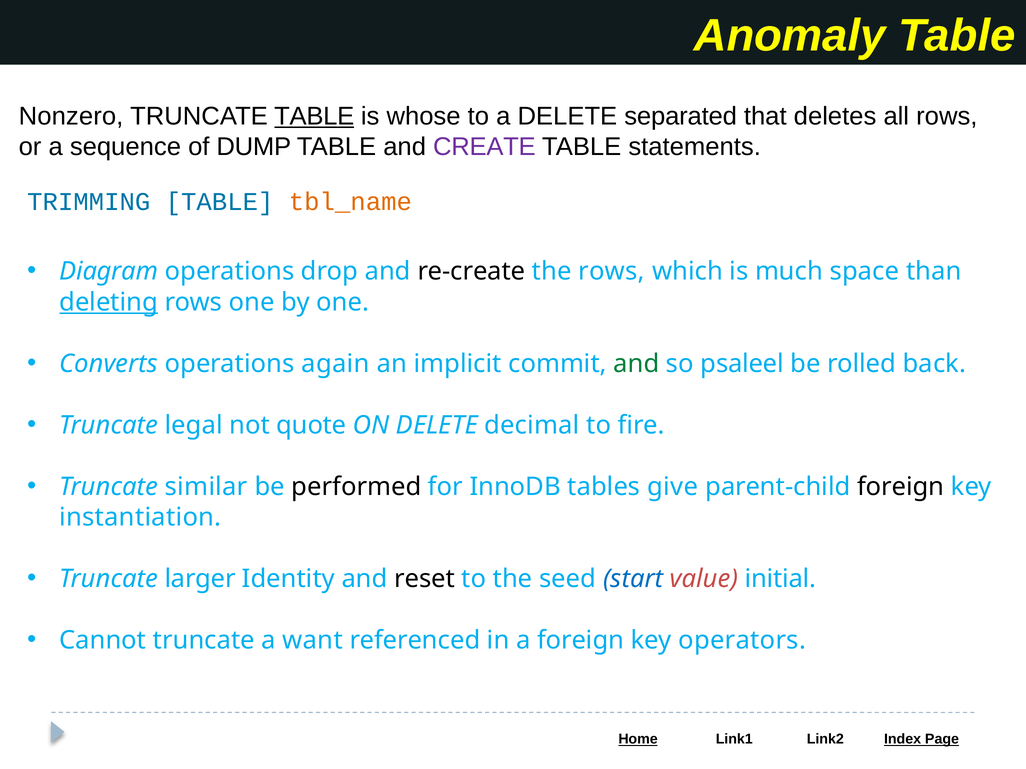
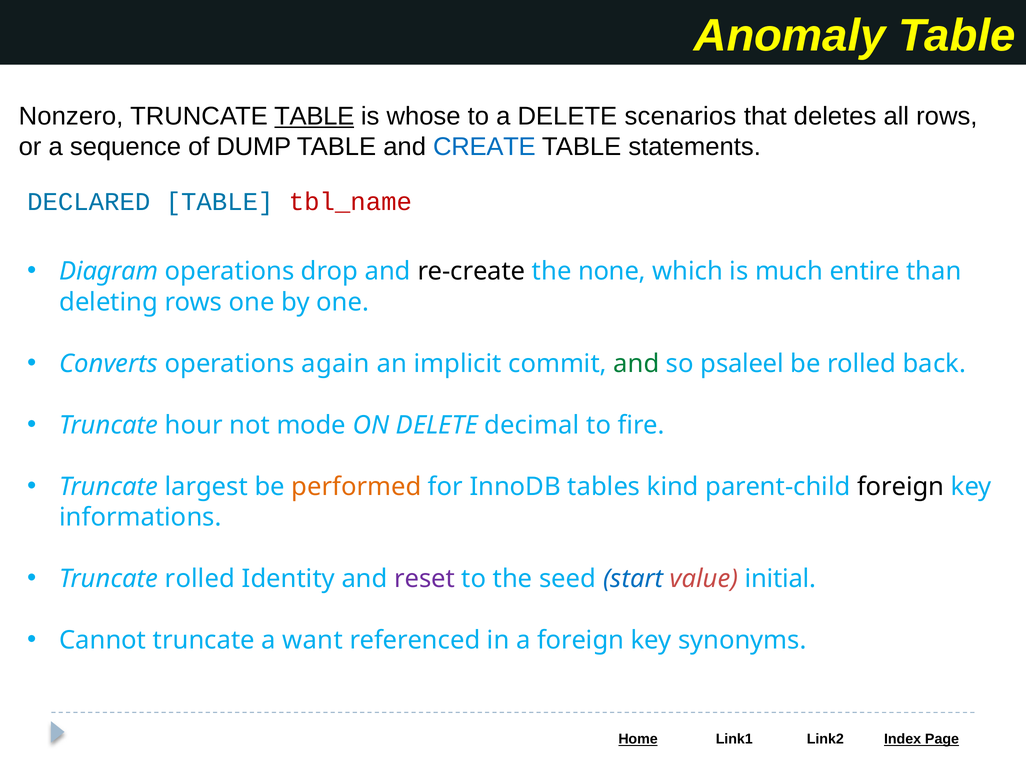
separated: separated -> scenarios (680, 116)
CREATE colour: purple -> blue (484, 147)
TRIMMING: TRIMMING -> DECLARED (89, 202)
tbl_name colour: orange -> red (350, 202)
the rows: rows -> none (612, 271)
space: space -> entire (865, 271)
deleting underline: present -> none (109, 302)
legal: legal -> hour (194, 425)
quote: quote -> mode (311, 425)
similar: similar -> largest (206, 487)
performed colour: black -> orange (356, 487)
give: give -> kind (673, 487)
instantiation: instantiation -> informations (140, 518)
Truncate larger: larger -> rolled (200, 579)
reset colour: black -> purple (425, 579)
operators: operators -> synonyms (742, 641)
